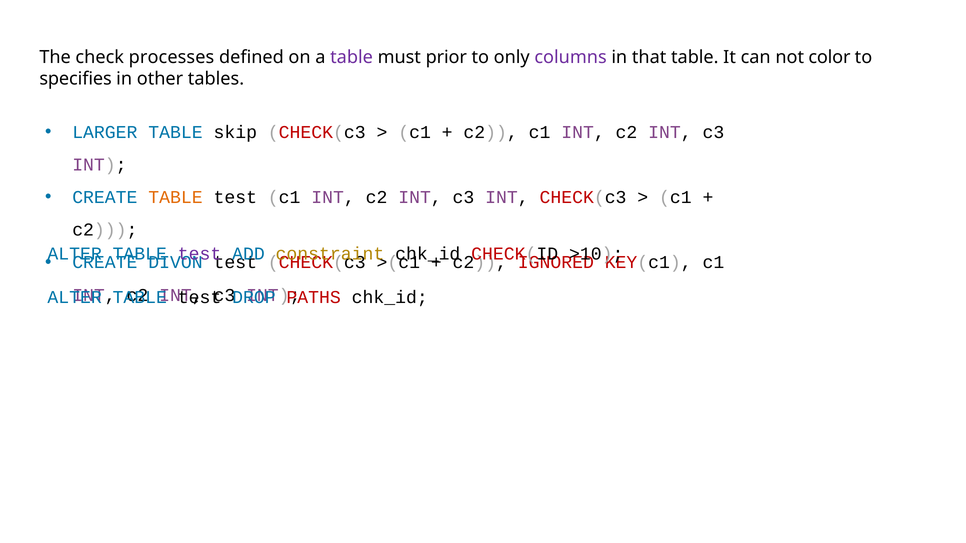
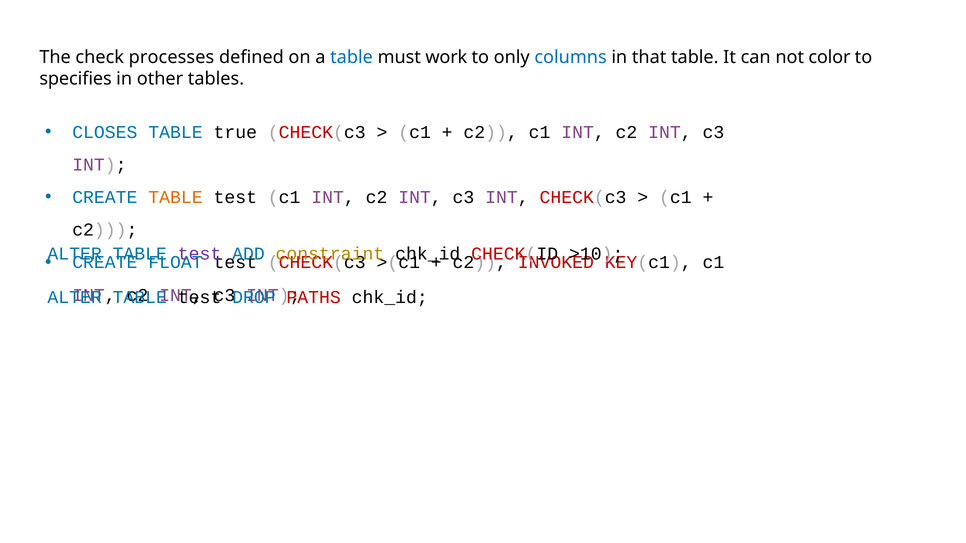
table colour: purple -> blue (352, 57)
prior: prior -> work (446, 57)
columns colour: purple -> blue (571, 57)
LARGER: LARGER -> CLOSES (105, 132)
skip: skip -> true (235, 132)
DIVON: DIVON -> FLOAT (175, 263)
IGNORED: IGNORED -> INVOKED (556, 263)
